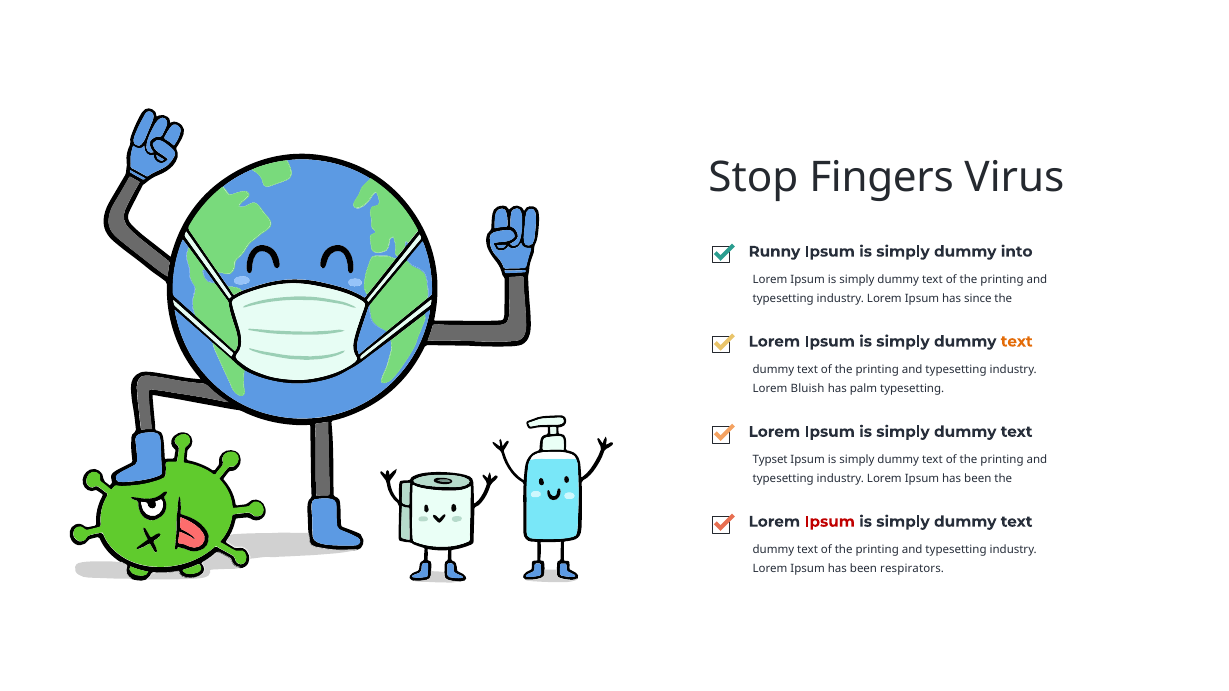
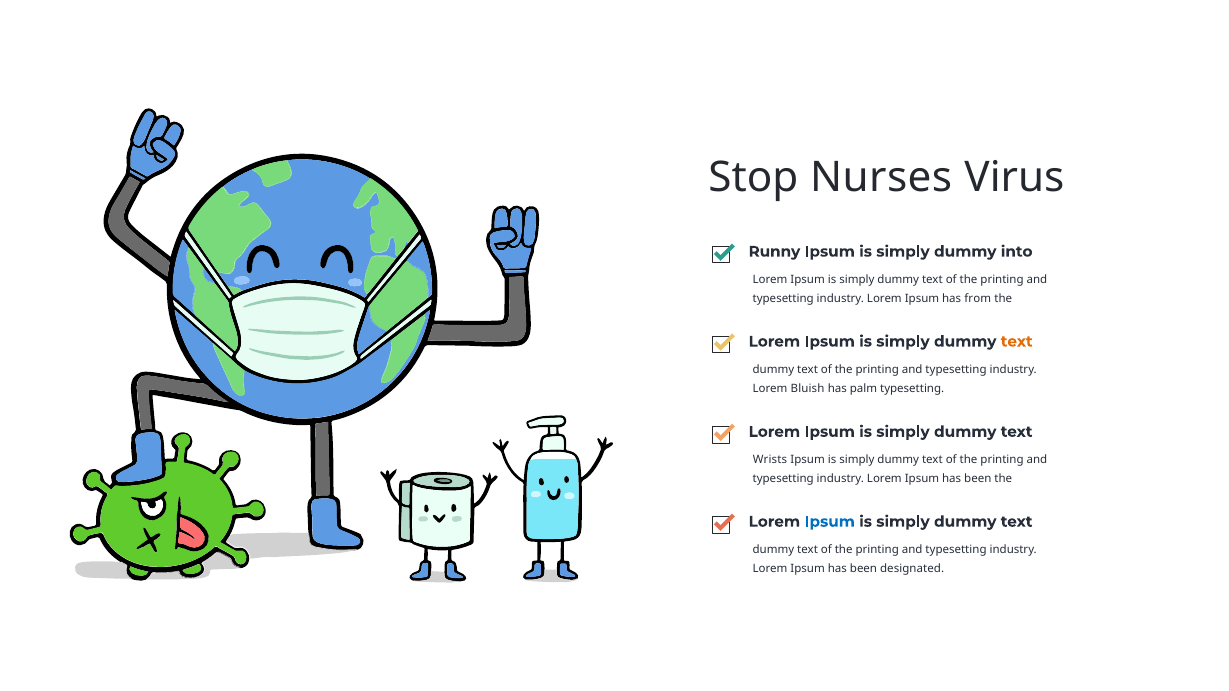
Fingers: Fingers -> Nurses (881, 178)
since: since -> from (978, 299)
Typset: Typset -> Wrists (770, 460)
Ipsum colour: red -> blue (830, 522)
respirators: respirators -> designated (912, 569)
